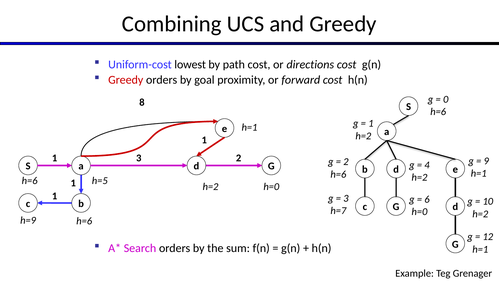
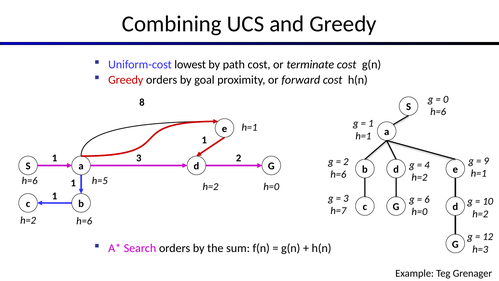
directions: directions -> terminate (310, 64)
h=2: h=2 -> h=1 (363, 136)
h=9: h=9 -> h=2 (28, 220)
h=1: h=1 -> h=3 (480, 249)
